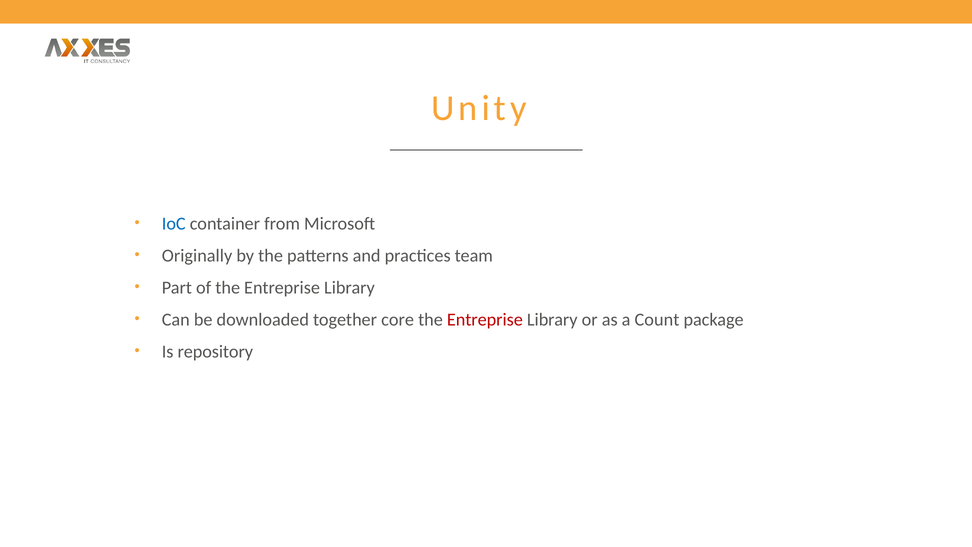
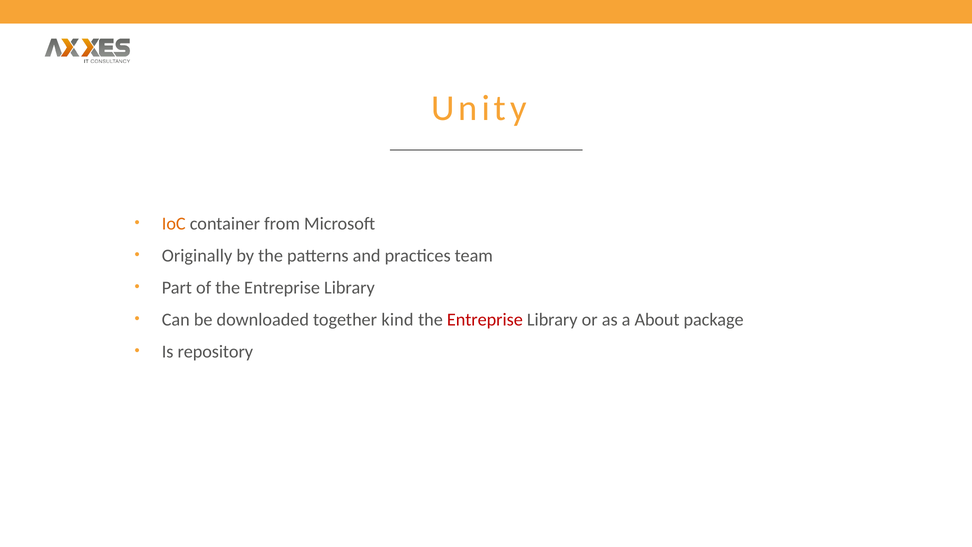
IoC colour: blue -> orange (174, 223)
core: core -> kind (397, 319)
Count: Count -> About (657, 319)
